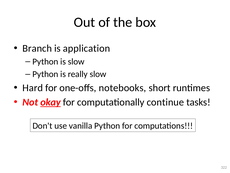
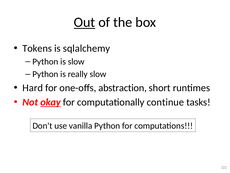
Out underline: none -> present (84, 22)
Branch: Branch -> Tokens (37, 48)
application: application -> sqlalchemy (87, 48)
notebooks: notebooks -> abstraction (123, 88)
